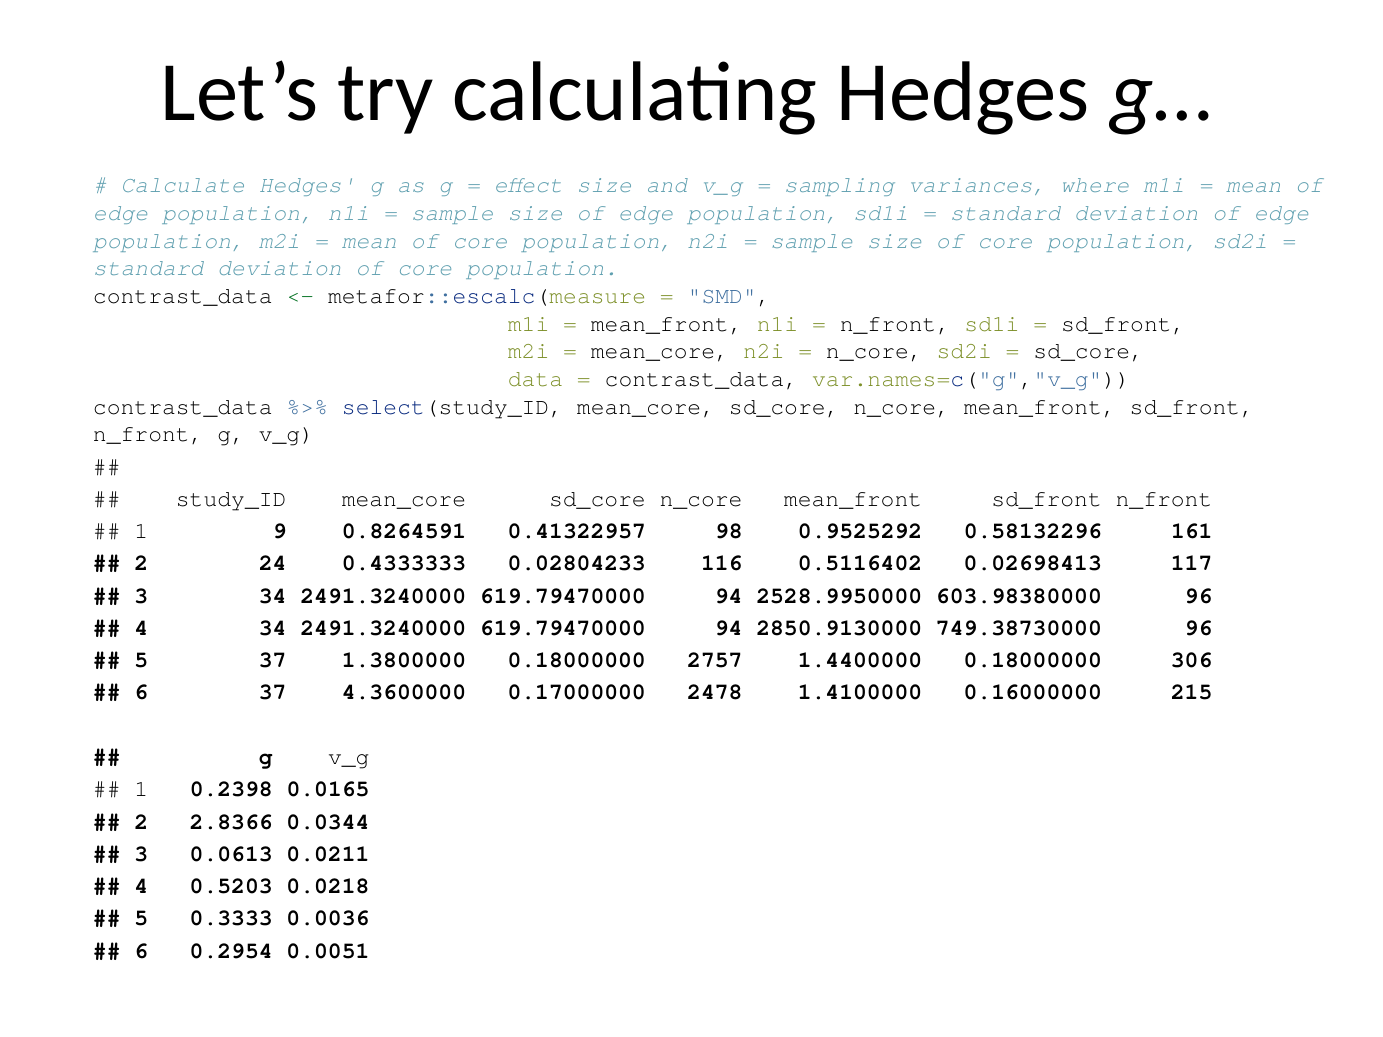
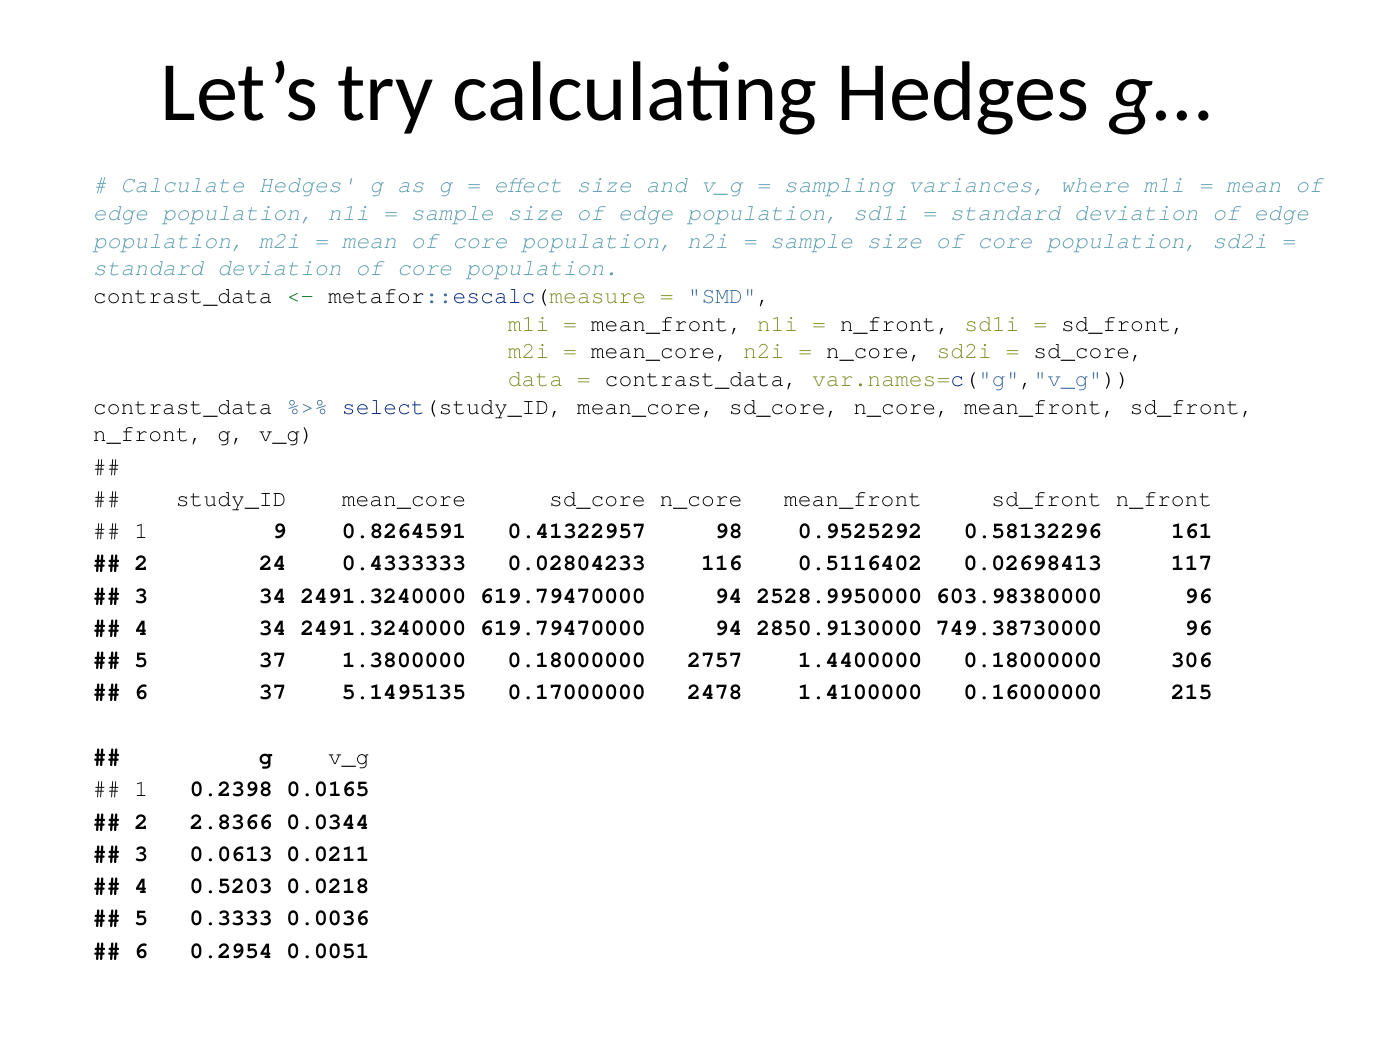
4.3600000: 4.3600000 -> 5.1495135 (404, 693)
